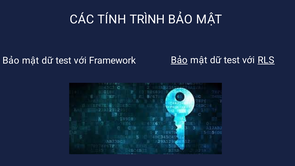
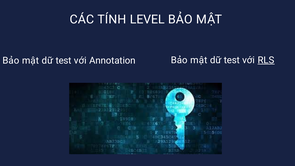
TRÌNH: TRÌNH -> LEVEL (147, 19)
Bảo underline: present -> none (179, 60)
Framework: Framework -> Annotation (112, 60)
